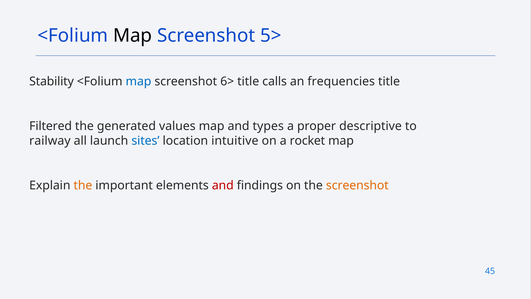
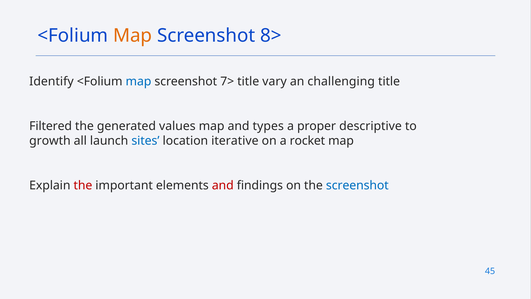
Map colour: black -> orange (133, 35)
5>: 5> -> 8> (271, 35)
Stability: Stability -> Identify (51, 82)
6>: 6> -> 7> (227, 82)
calls: calls -> vary (275, 82)
frequencies: frequencies -> challenging (341, 82)
railway: railway -> growth (50, 141)
intuitive: intuitive -> iterative (235, 141)
the colour: orange -> red (83, 185)
screenshot colour: orange -> blue (357, 185)
